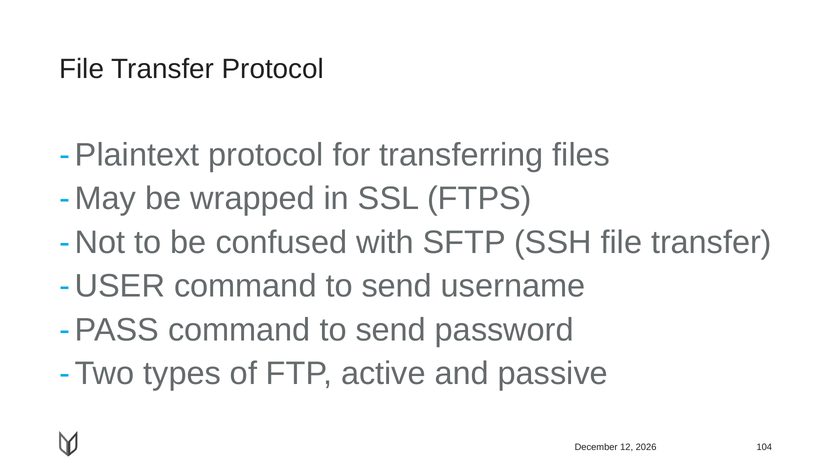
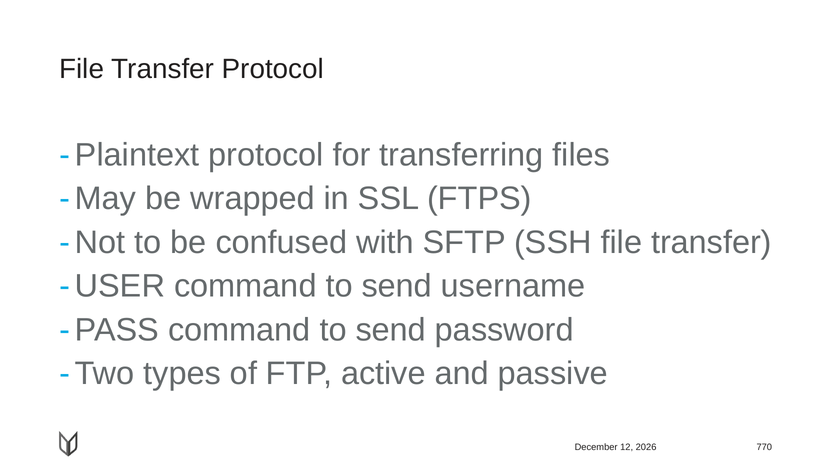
104: 104 -> 770 (764, 448)
